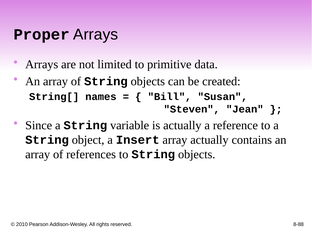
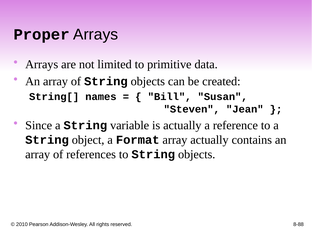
Insert: Insert -> Format (138, 140)
